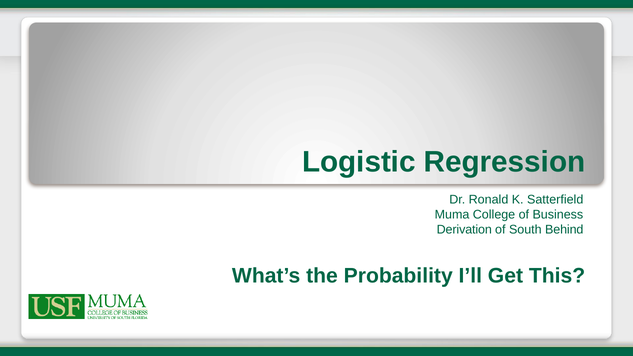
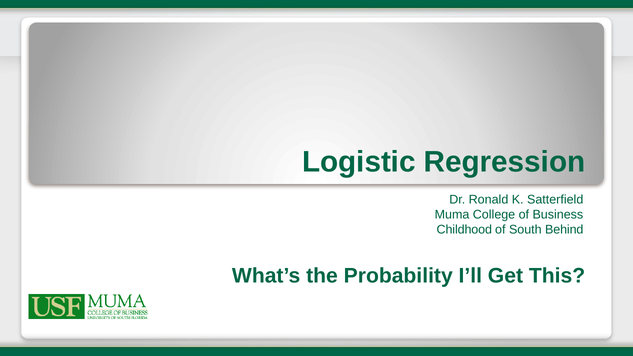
Derivation: Derivation -> Childhood (464, 230)
